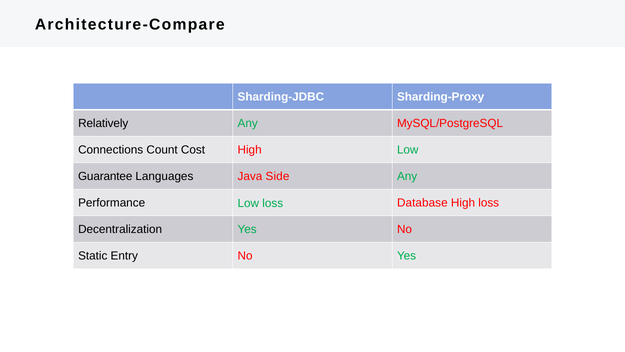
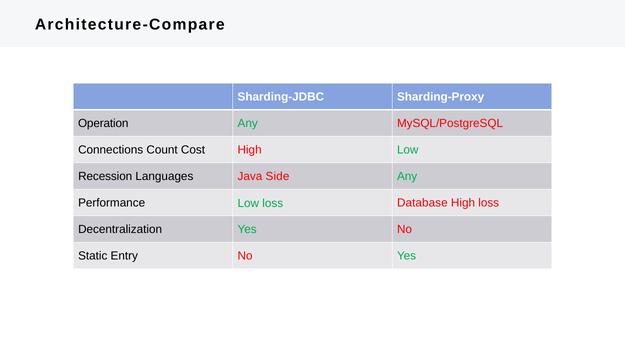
Relatively: Relatively -> Operation (103, 123)
Guarantee: Guarantee -> Recession (105, 176)
